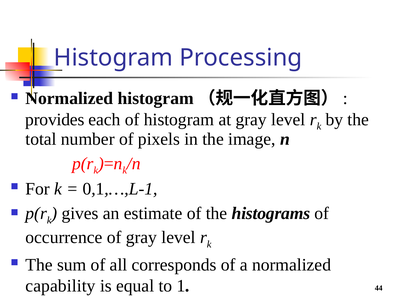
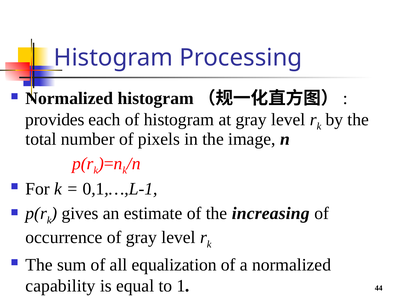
histograms: histograms -> increasing (271, 214)
corresponds: corresponds -> equalization (174, 265)
